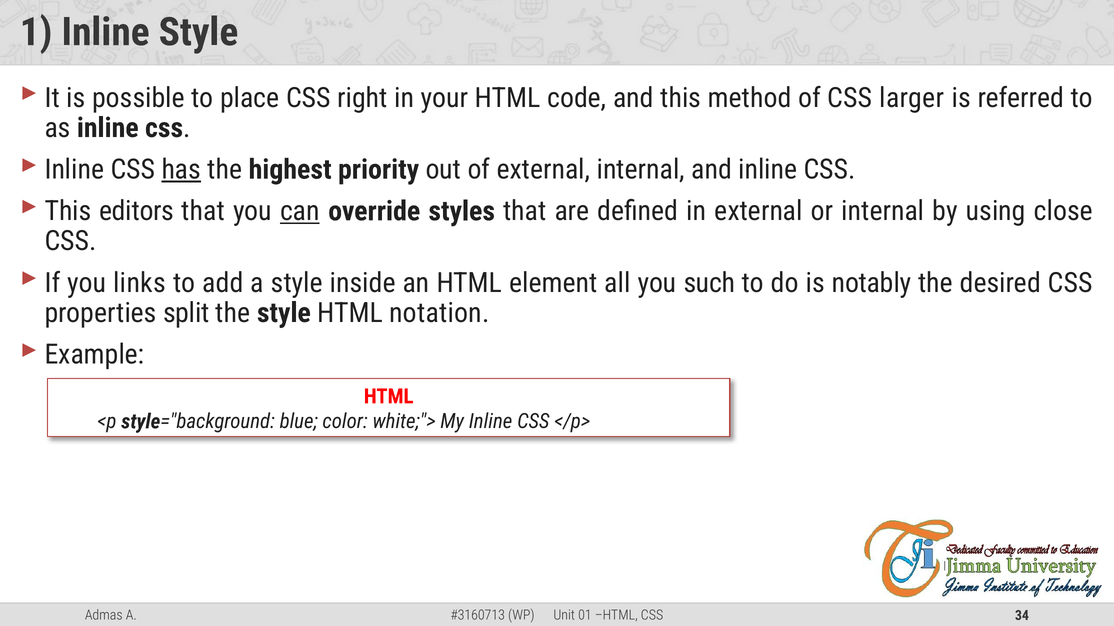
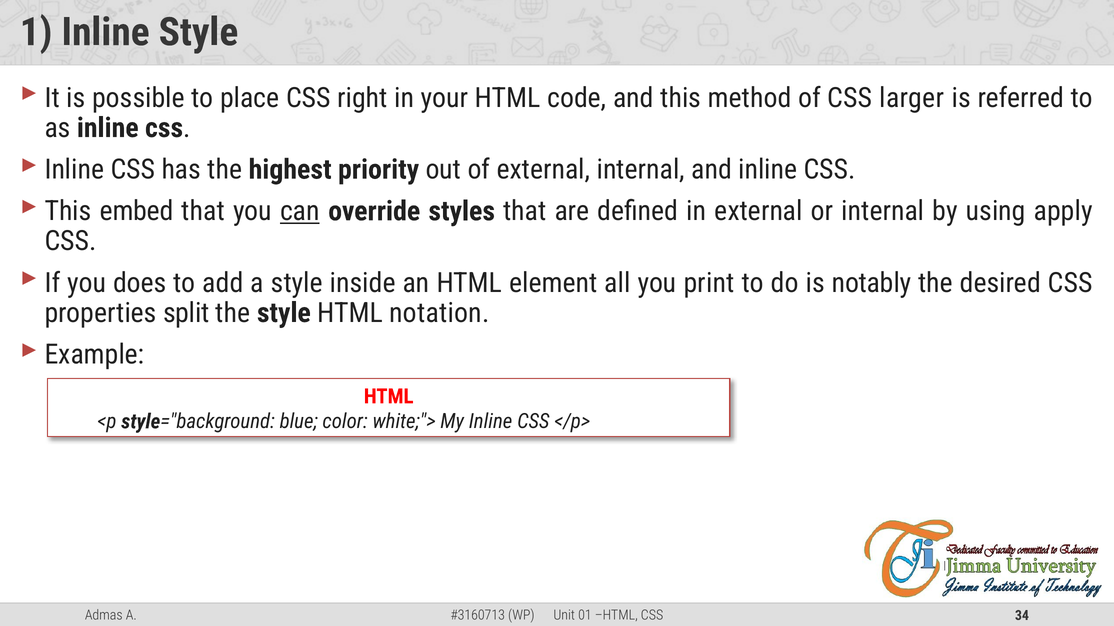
has underline: present -> none (181, 170)
editors: editors -> embed (137, 211)
close: close -> apply (1063, 211)
links: links -> does (140, 283)
such: such -> print (709, 283)
